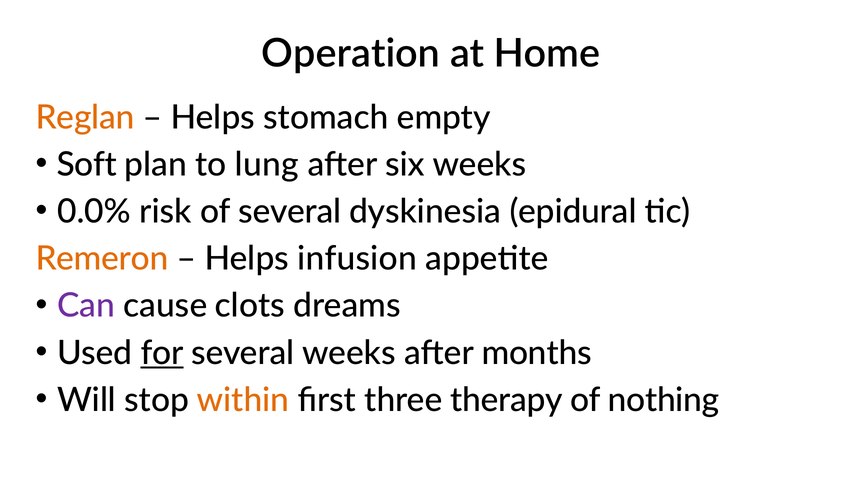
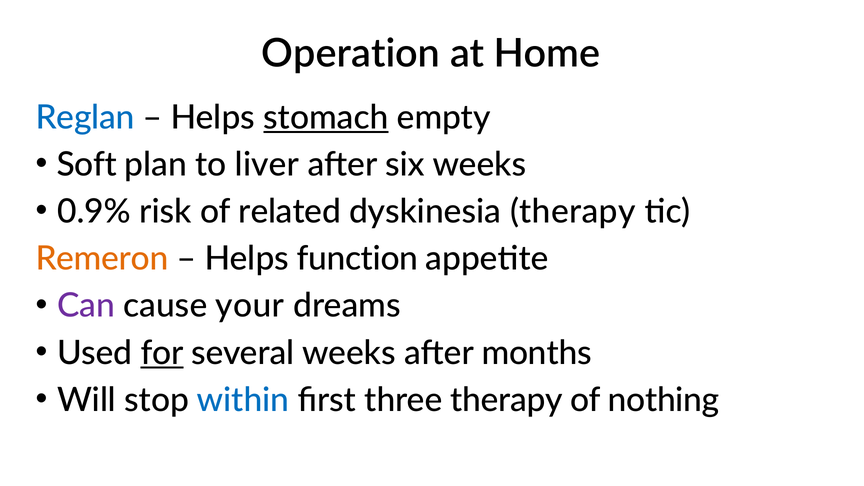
Reglan colour: orange -> blue (85, 118)
stomach underline: none -> present (326, 118)
lung: lung -> liver (267, 165)
0.0%: 0.0% -> 0.9% (94, 212)
of several: several -> related (290, 212)
dyskinesia epidural: epidural -> therapy (573, 212)
infusion: infusion -> function (357, 259)
clots: clots -> your (250, 306)
within colour: orange -> blue (243, 400)
